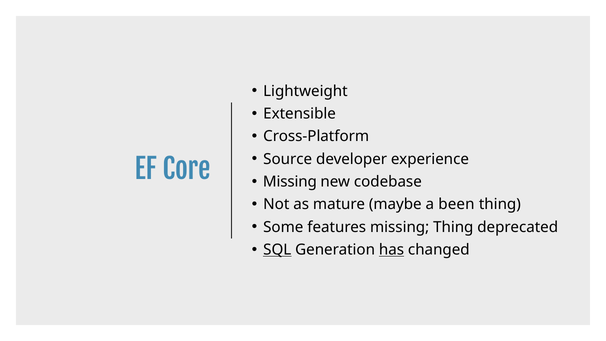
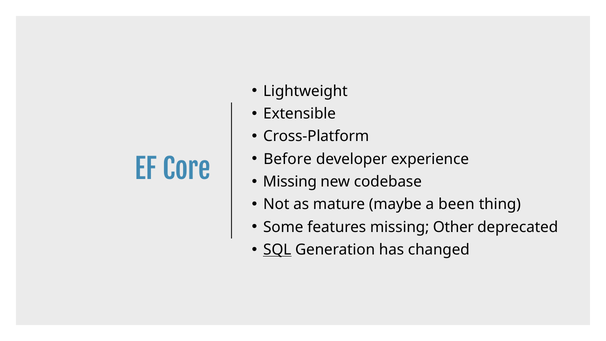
Source: Source -> Before (288, 159)
missing Thing: Thing -> Other (453, 227)
has underline: present -> none (391, 250)
